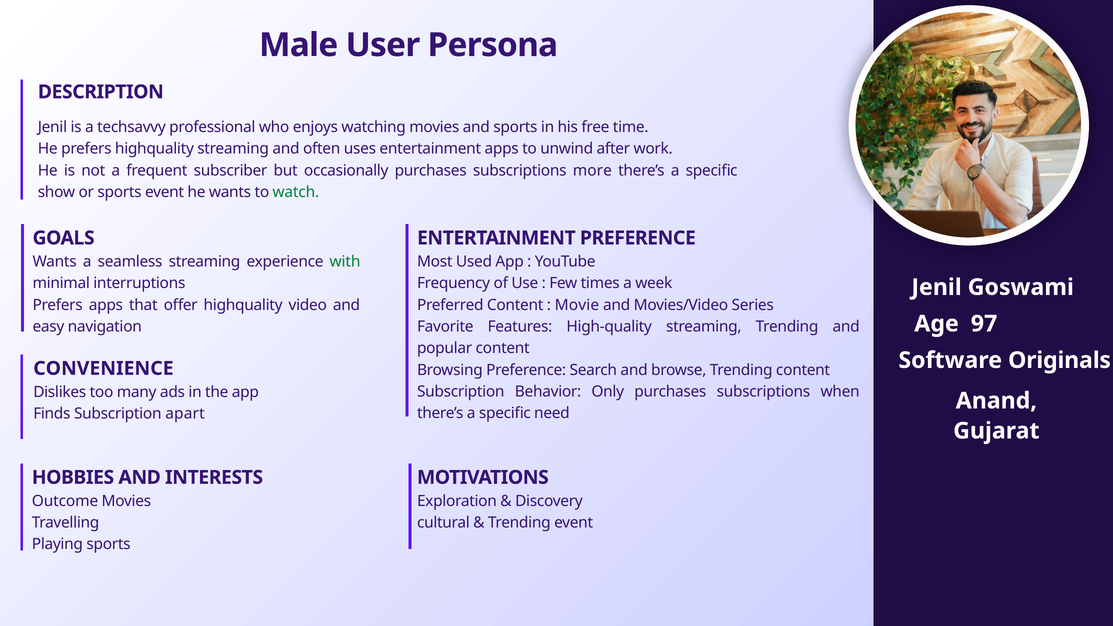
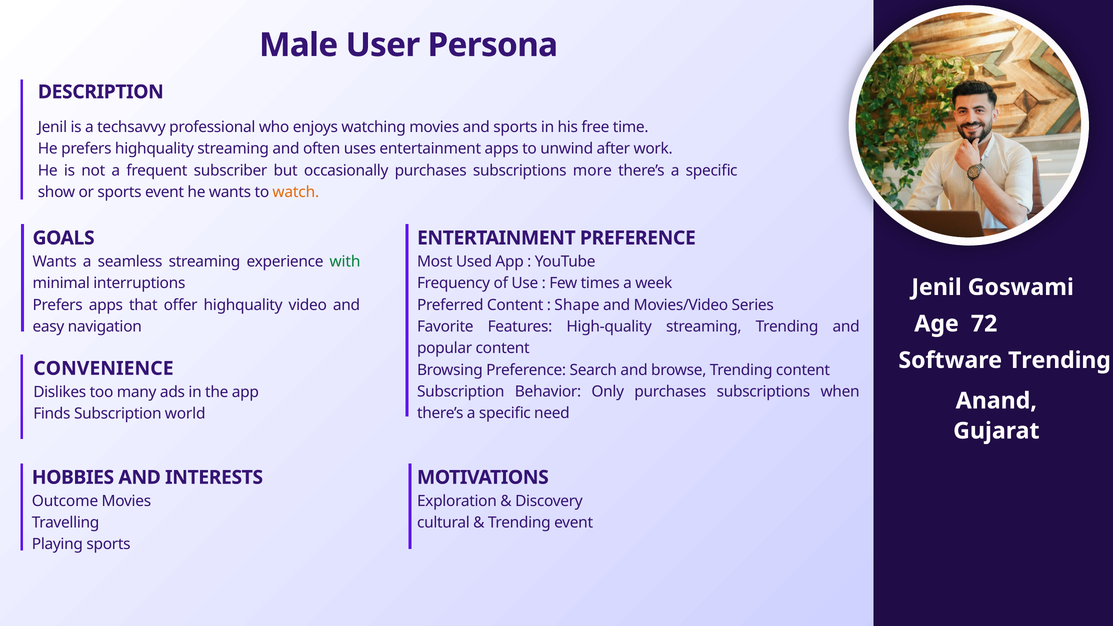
watch colour: green -> orange (296, 192)
Movie: Movie -> Shape (577, 305)
97: 97 -> 72 (984, 324)
Software Originals: Originals -> Trending (1059, 360)
apart: apart -> world (185, 414)
